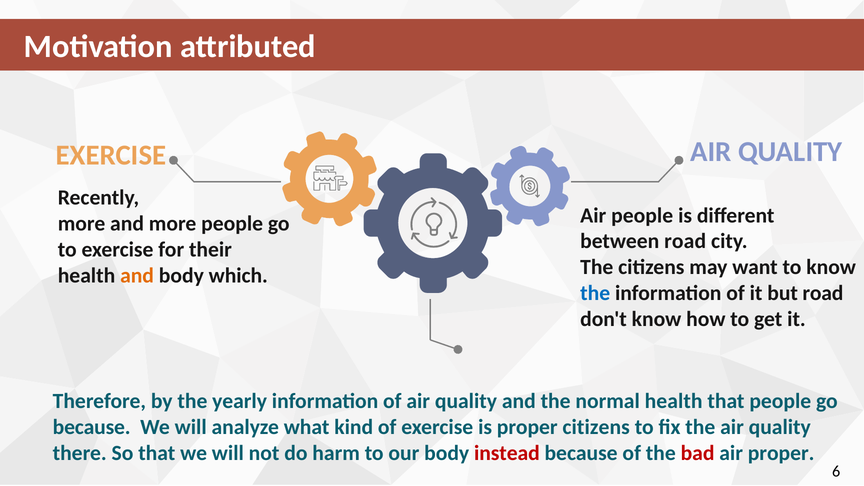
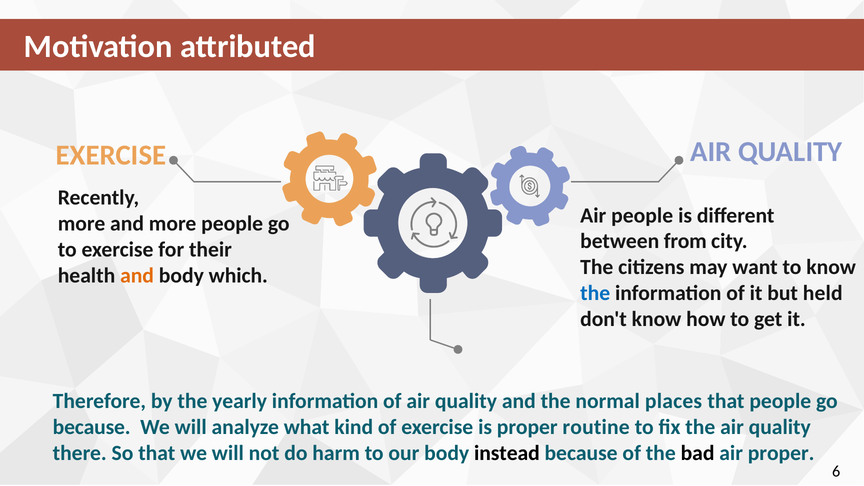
between road: road -> from (685, 241)
but road: road -> held (823, 293)
normal health: health -> places (674, 401)
proper citizens: citizens -> routine (596, 427)
instead colour: red -> black (507, 453)
bad colour: red -> black (698, 453)
